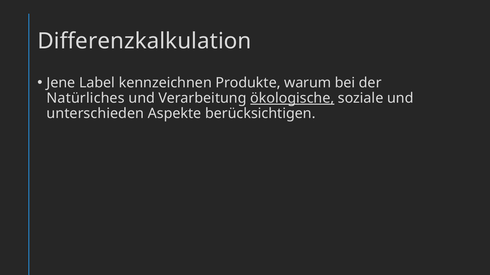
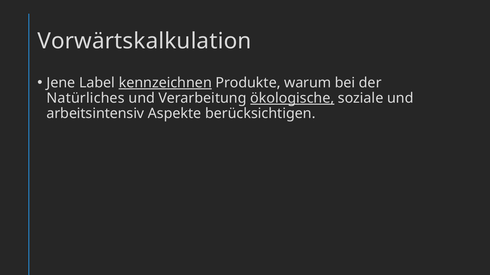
Differenzkalkulation: Differenzkalkulation -> Vorwärtskalkulation (144, 41)
kennzeichnen underline: none -> present (165, 83)
unterschieden: unterschieden -> arbeitsintensiv (95, 114)
